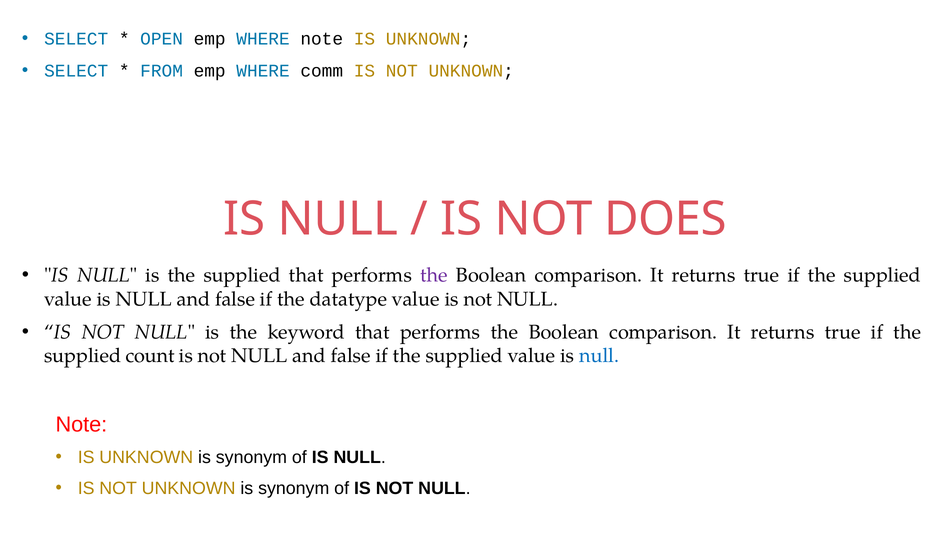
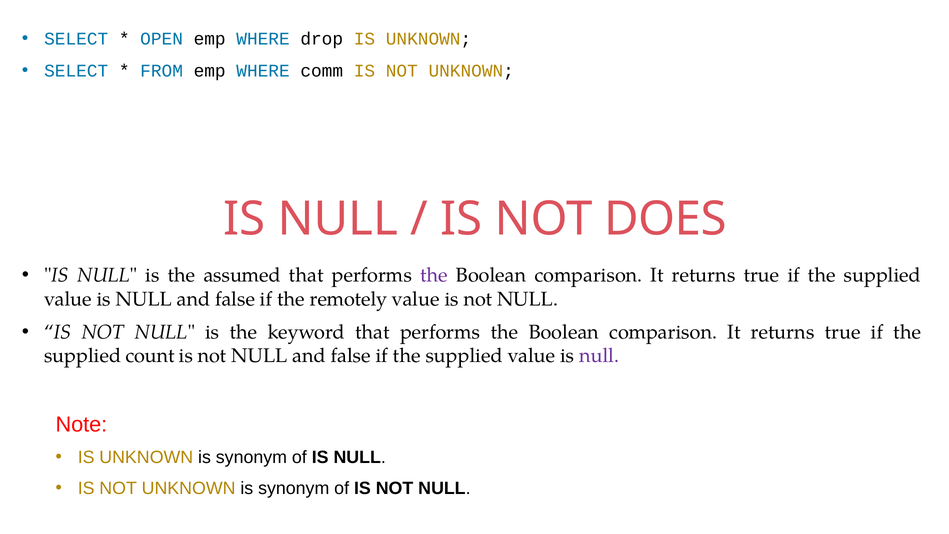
WHERE note: note -> drop (322, 39)
is the supplied: supplied -> assumed (242, 275)
datatype: datatype -> remotely (349, 299)
null colour: blue -> purple (599, 356)
